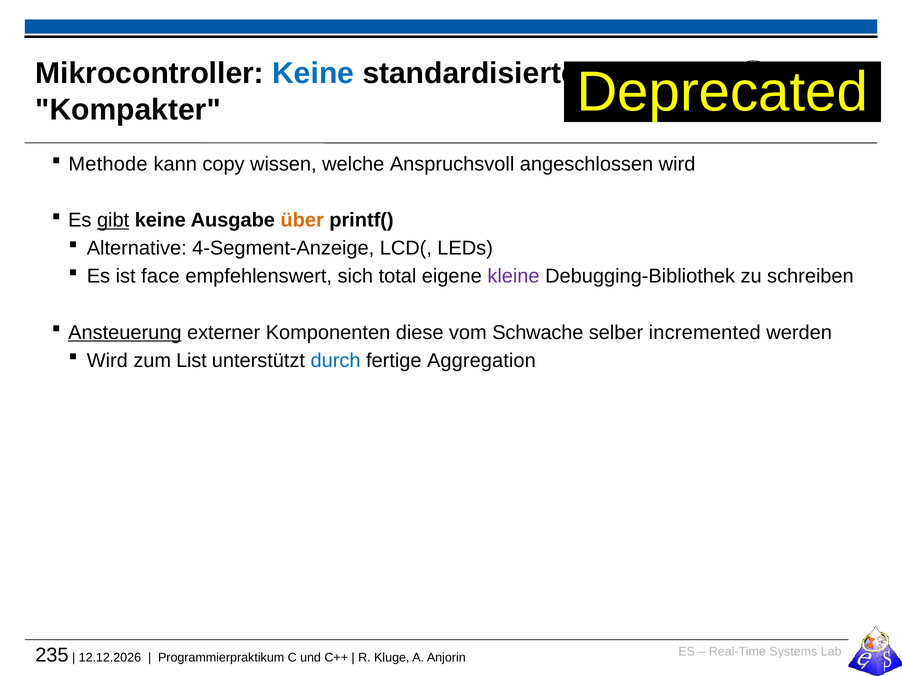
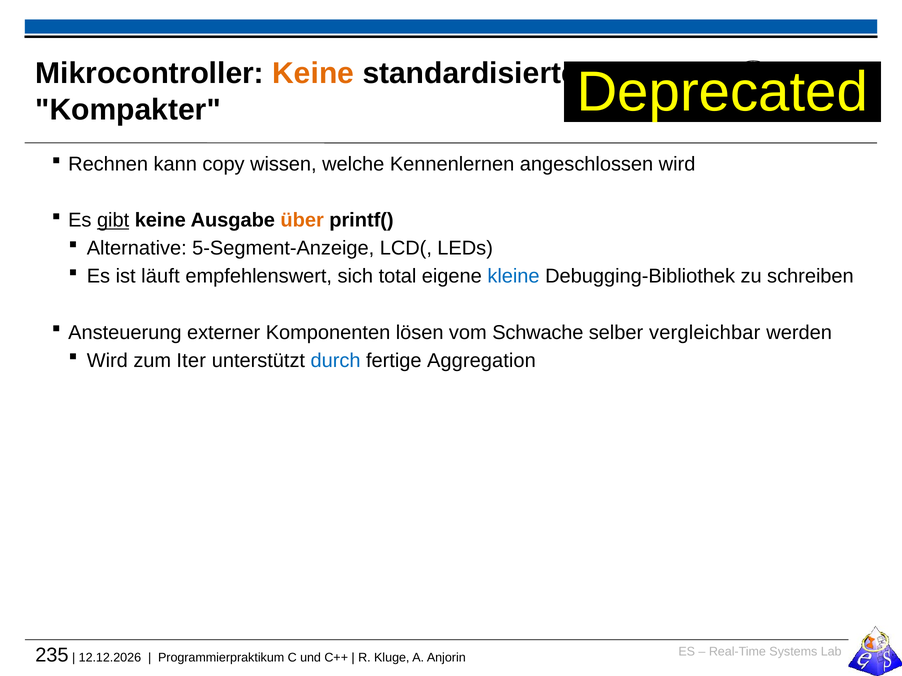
Keine colour: blue -> orange (313, 74)
Methode: Methode -> Rechnen (108, 164)
Anspruchsvoll: Anspruchsvoll -> Kennenlernen (452, 164)
4-Segment-Anzeige: 4-Segment-Anzeige -> 5-Segment-Anzeige (283, 249)
face: face -> läuft (160, 277)
kleine colour: purple -> blue (514, 277)
Ansteuerung underline: present -> none (125, 333)
diese: diese -> lösen (420, 333)
incremented: incremented -> vergleichbar (705, 333)
List: List -> Iter (191, 361)
